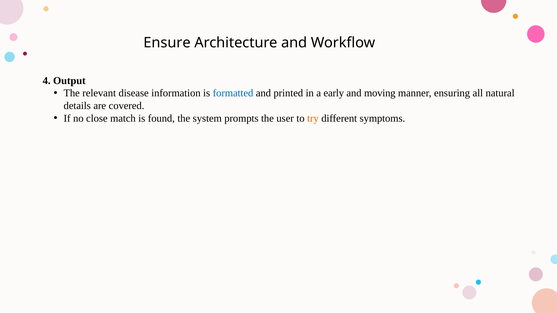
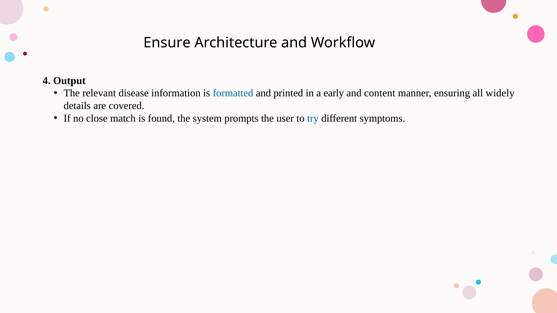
moving: moving -> content (380, 93)
natural: natural -> widely (500, 93)
try colour: orange -> blue (313, 118)
